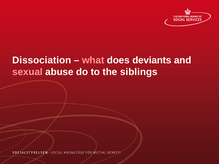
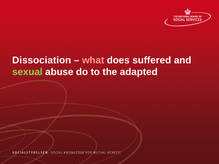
deviants: deviants -> suffered (152, 60)
sexual colour: pink -> light green (27, 72)
siblings: siblings -> adapted (139, 72)
